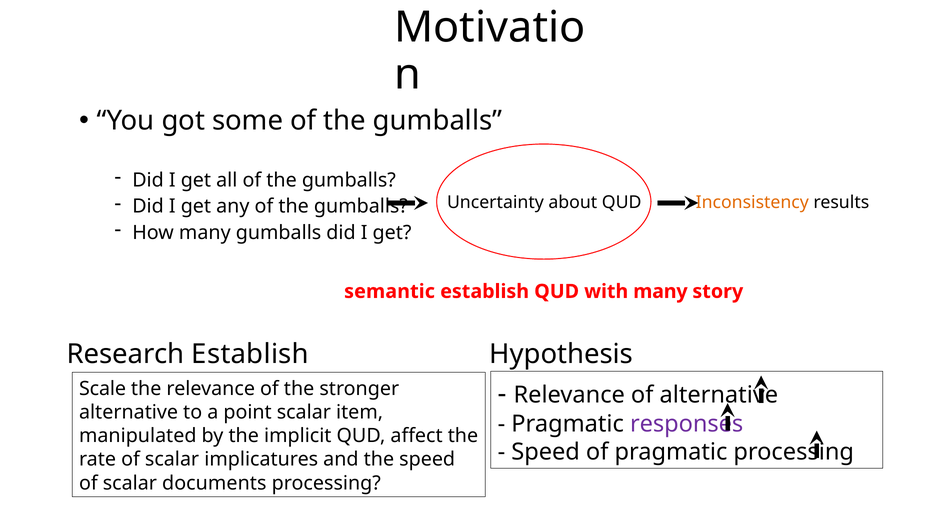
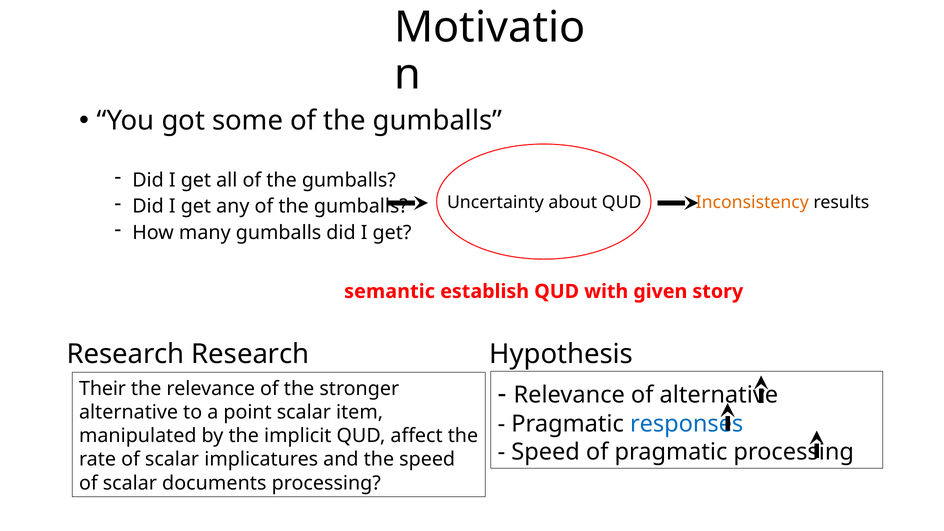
with many: many -> given (660, 291)
Research Establish: Establish -> Research (250, 354)
Scale: Scale -> Their (103, 389)
responses colour: purple -> blue (687, 424)
